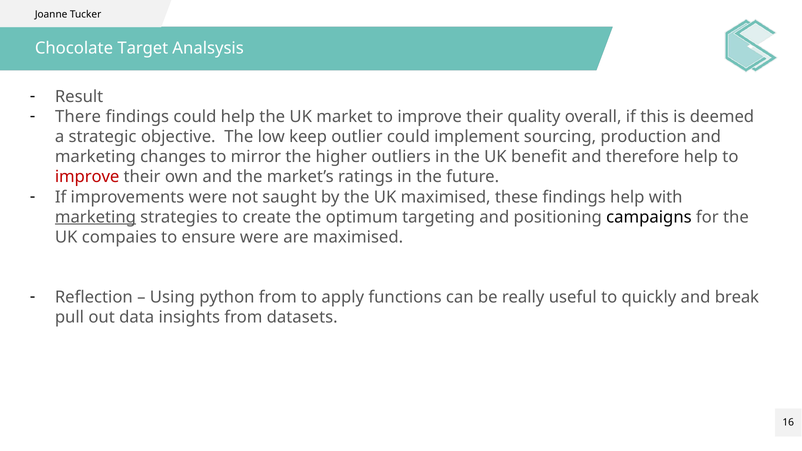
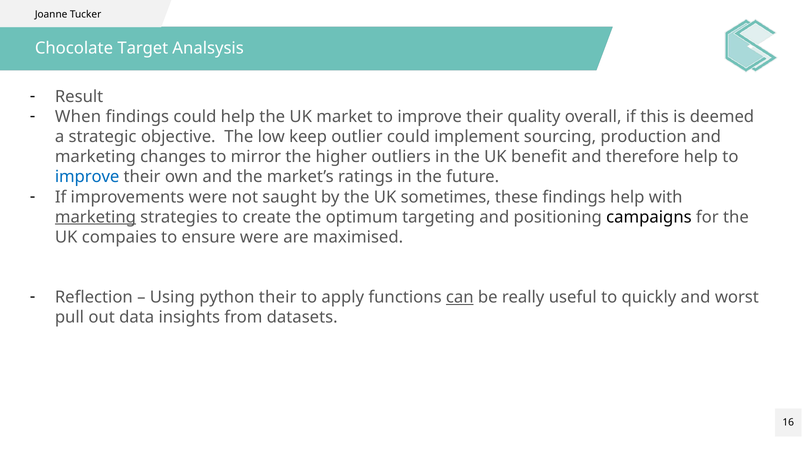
There: There -> When (78, 117)
improve colour: red -> blue (87, 177)
UK maximised: maximised -> sometimes (446, 197)
python from: from -> their (278, 297)
can underline: none -> present (460, 297)
break: break -> worst (737, 297)
